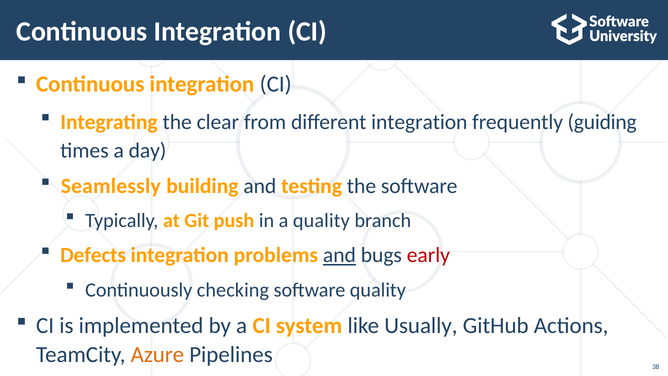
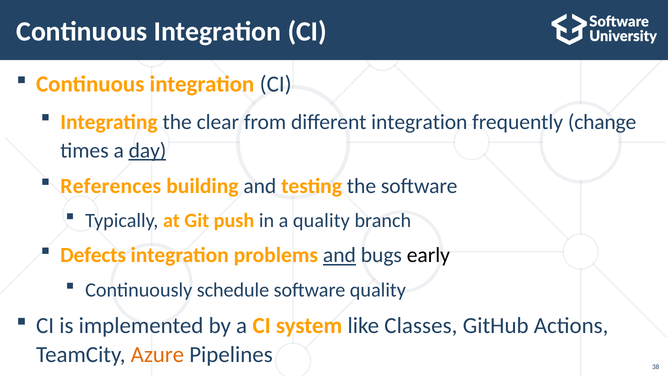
guiding: guiding -> change (602, 122)
day underline: none -> present (148, 150)
Seamlessly: Seamlessly -> References (111, 186)
early colour: red -> black (428, 255)
checking: checking -> schedule (233, 290)
Usually: Usually -> Classes (421, 326)
